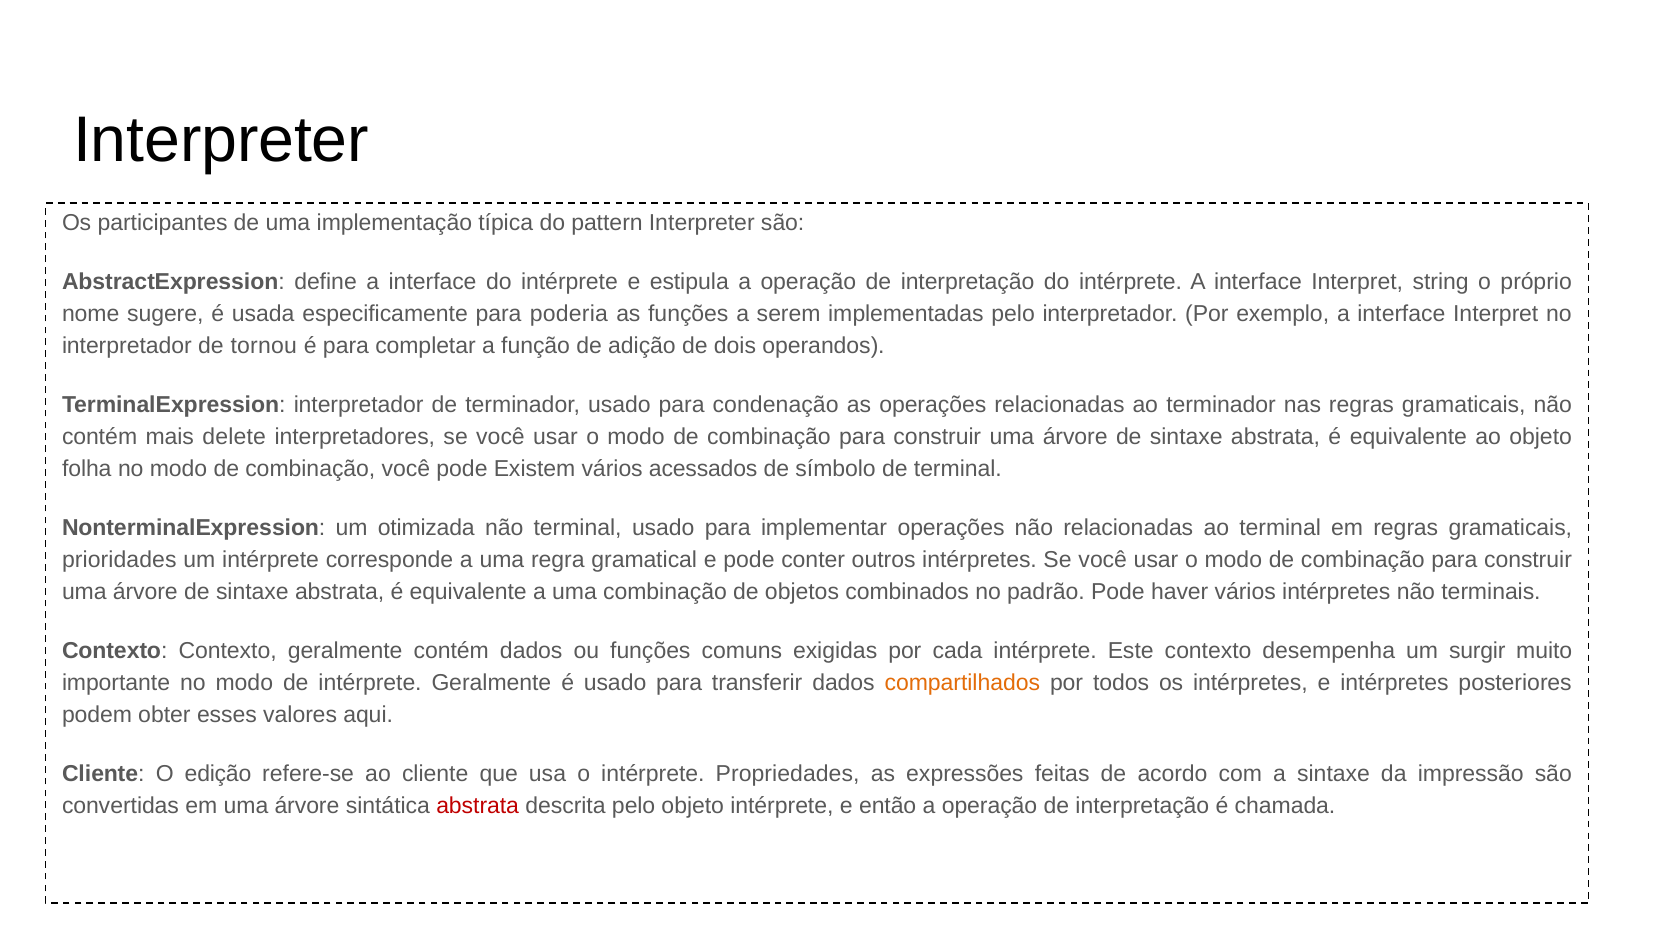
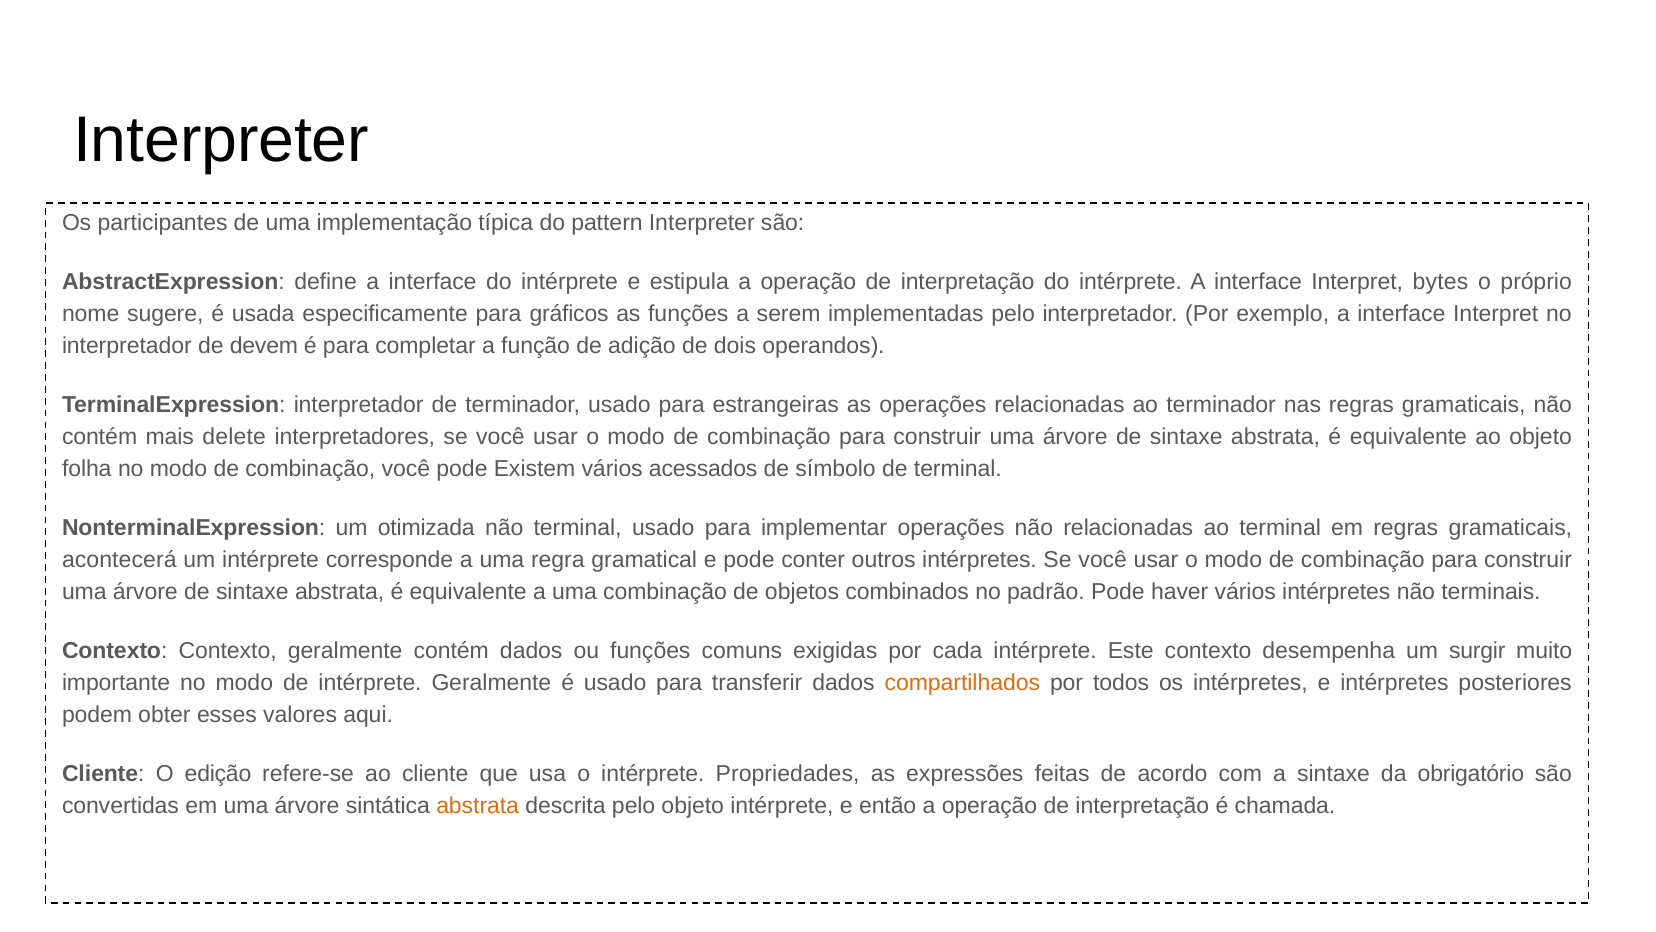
string: string -> bytes (1440, 282)
poderia: poderia -> gráficos (569, 314)
tornou: tornou -> devem (264, 346)
condenação: condenação -> estrangeiras (776, 405)
prioridades: prioridades -> acontecerá (119, 559)
impressão: impressão -> obrigatório (1471, 773)
abstrata colour: red -> orange (478, 805)
